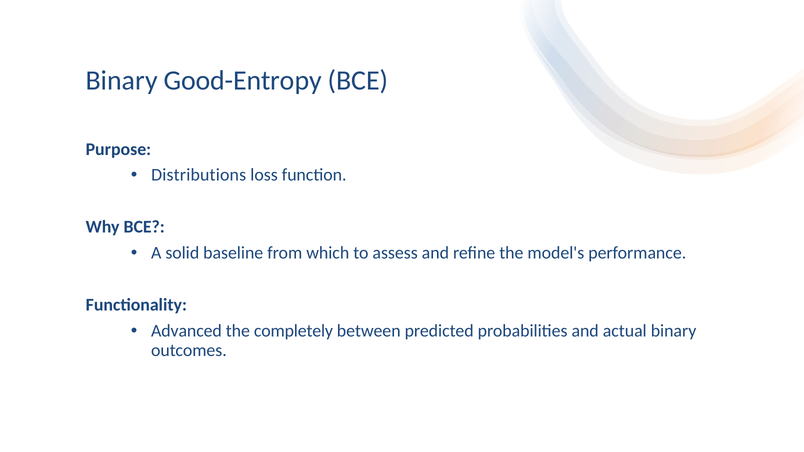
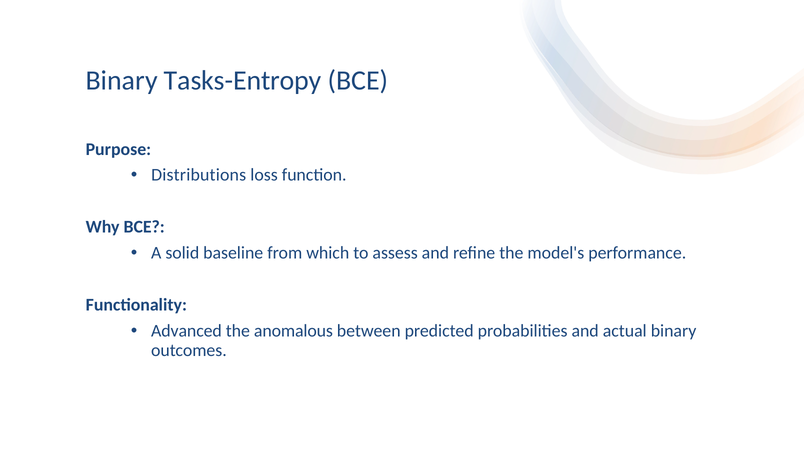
Good-Entropy: Good-Entropy -> Tasks-Entropy (243, 81)
completely: completely -> anomalous (293, 331)
